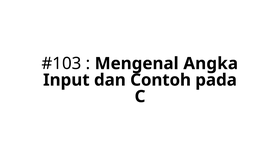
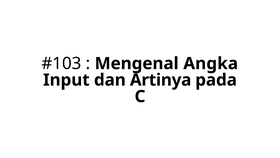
Contoh: Contoh -> Artinya (161, 80)
